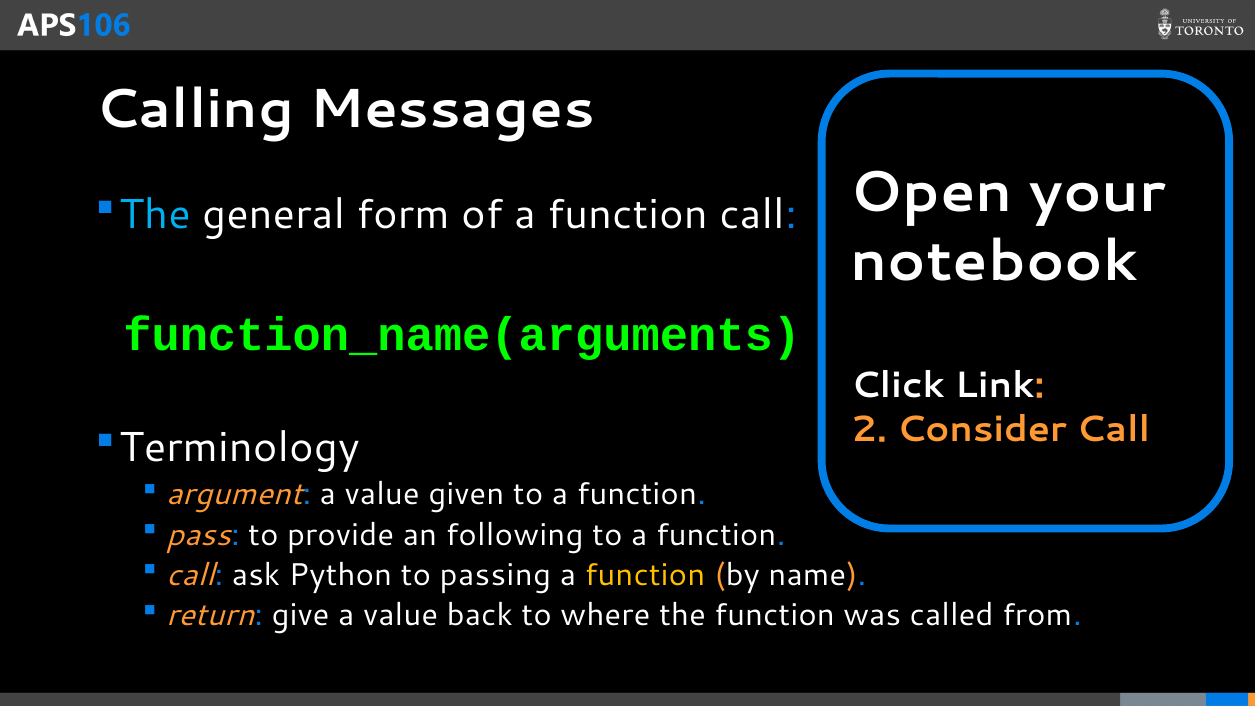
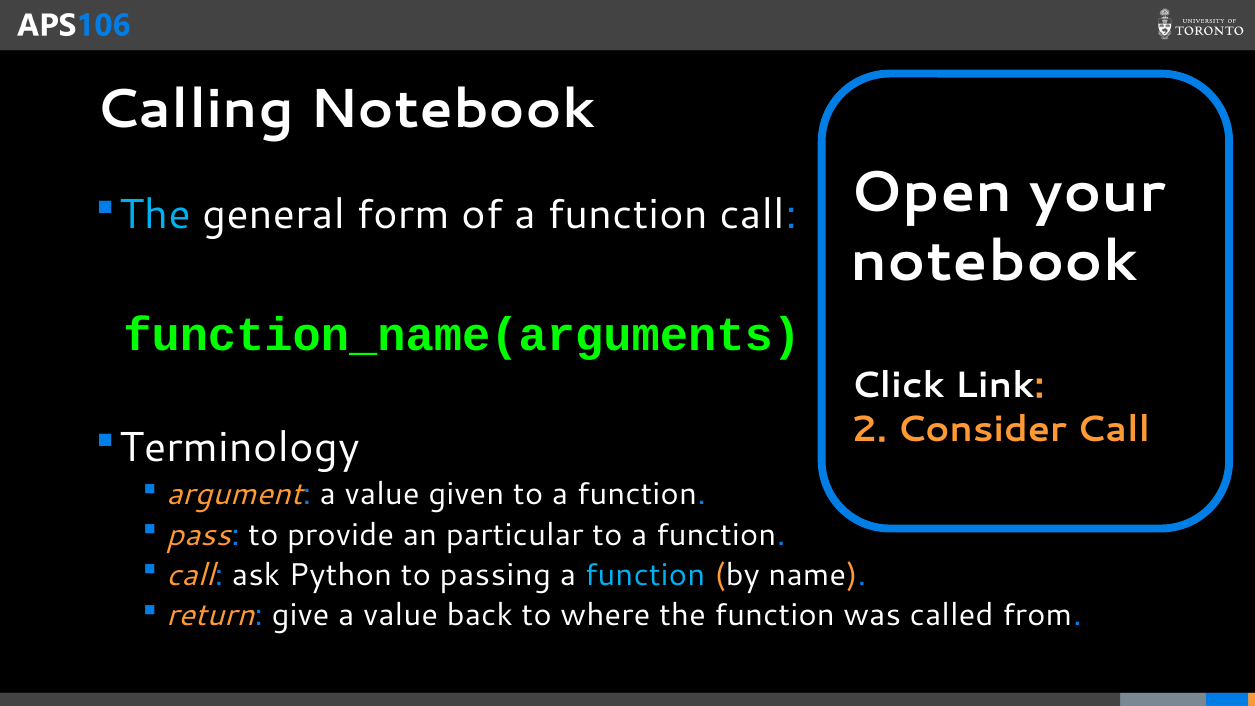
Calling Messages: Messages -> Notebook (452, 109)
following: following -> particular (515, 535)
function colour: yellow -> light blue (645, 575)
